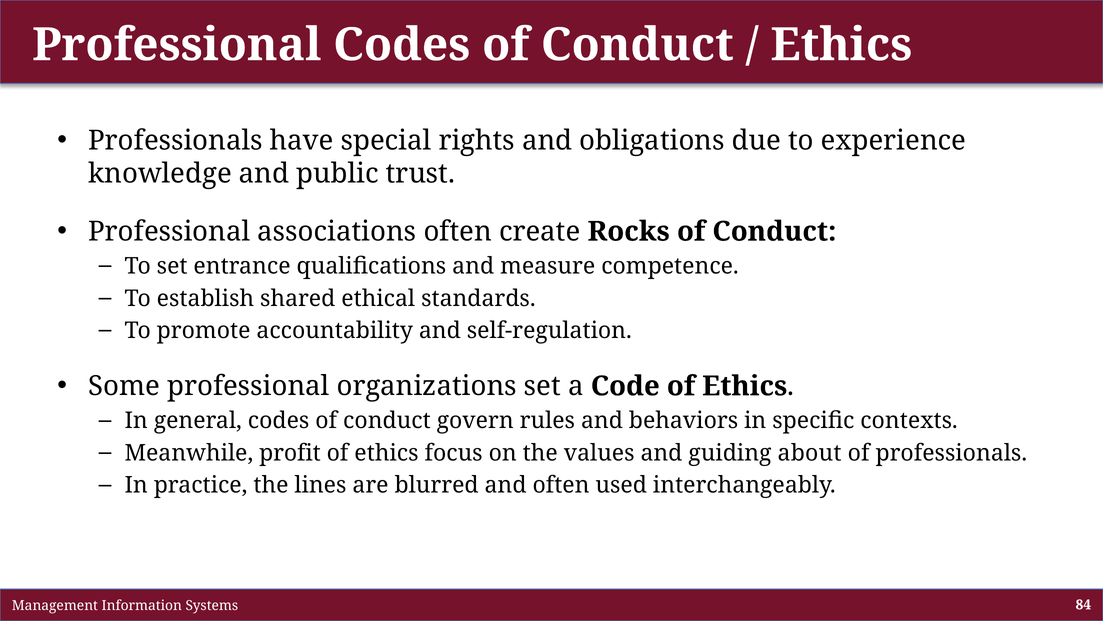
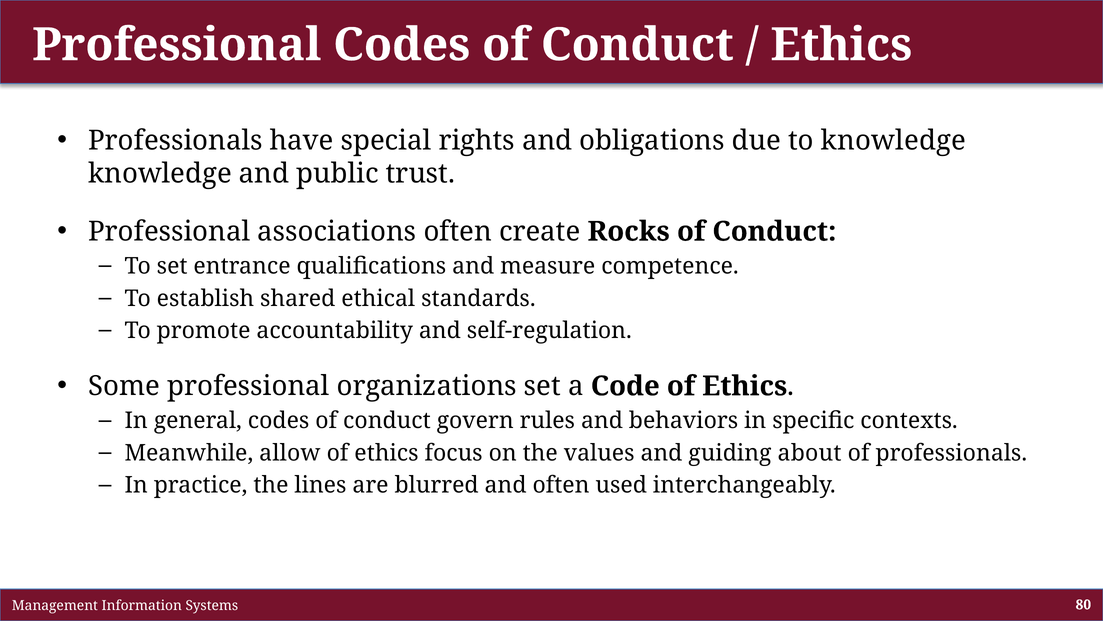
to experience: experience -> knowledge (894, 140)
profit: profit -> allow (290, 453)
84: 84 -> 80 (1083, 604)
